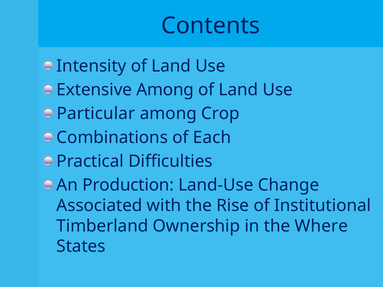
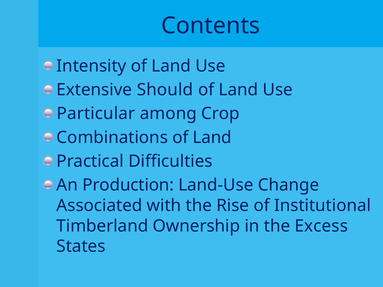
Extensive Among: Among -> Should (165, 90)
Combinations of Each: Each -> Land (212, 138)
Where: Where -> Excess (321, 226)
